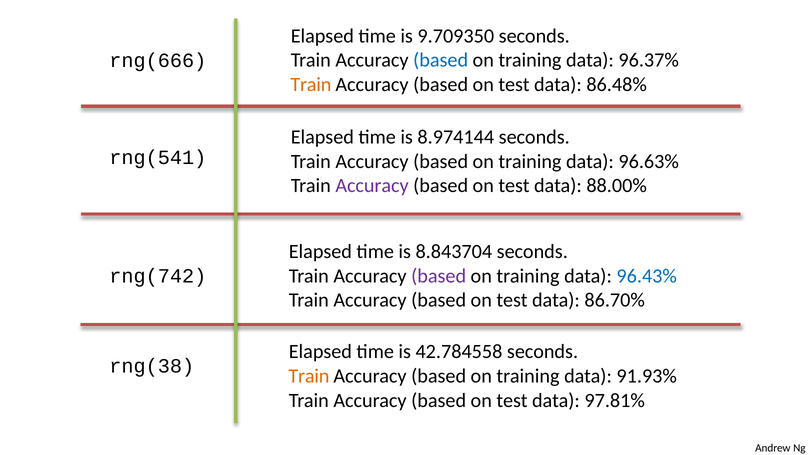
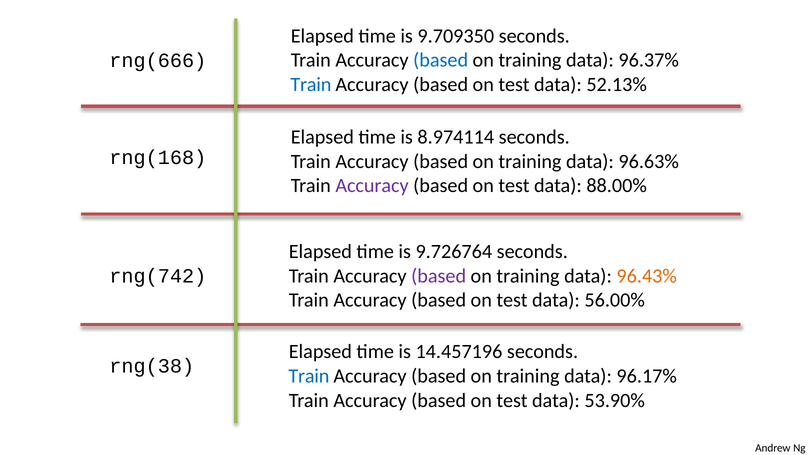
Train colour: orange -> blue (311, 84)
86.48%: 86.48% -> 52.13% (617, 84)
8.974144: 8.974144 -> 8.974114 (456, 137)
rng(541: rng(541 -> rng(168 (158, 157)
8.843704: 8.843704 -> 9.726764 (454, 251)
96.43% colour: blue -> orange (647, 276)
86.70%: 86.70% -> 56.00% (615, 300)
42.784558: 42.784558 -> 14.457196 (459, 351)
Train colour: orange -> blue (309, 376)
91.93%: 91.93% -> 96.17% (647, 376)
97.81%: 97.81% -> 53.90% (615, 400)
